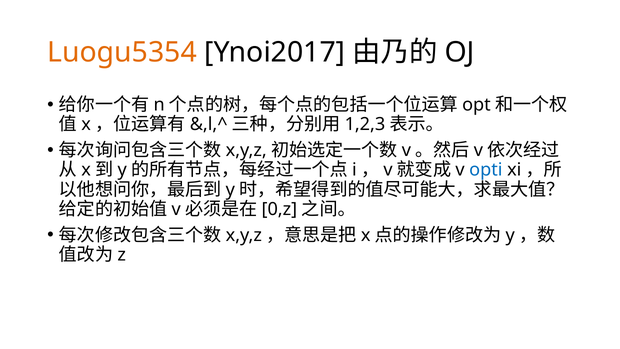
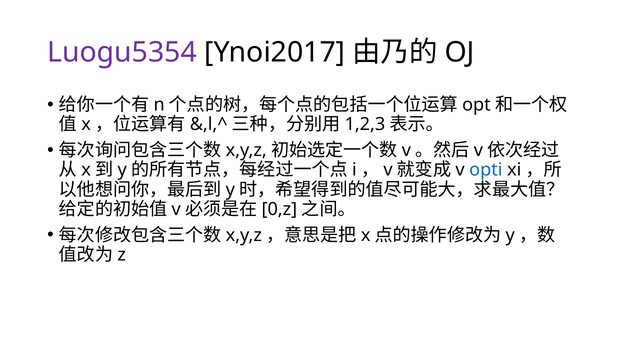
Luogu5354 colour: orange -> purple (122, 52)
